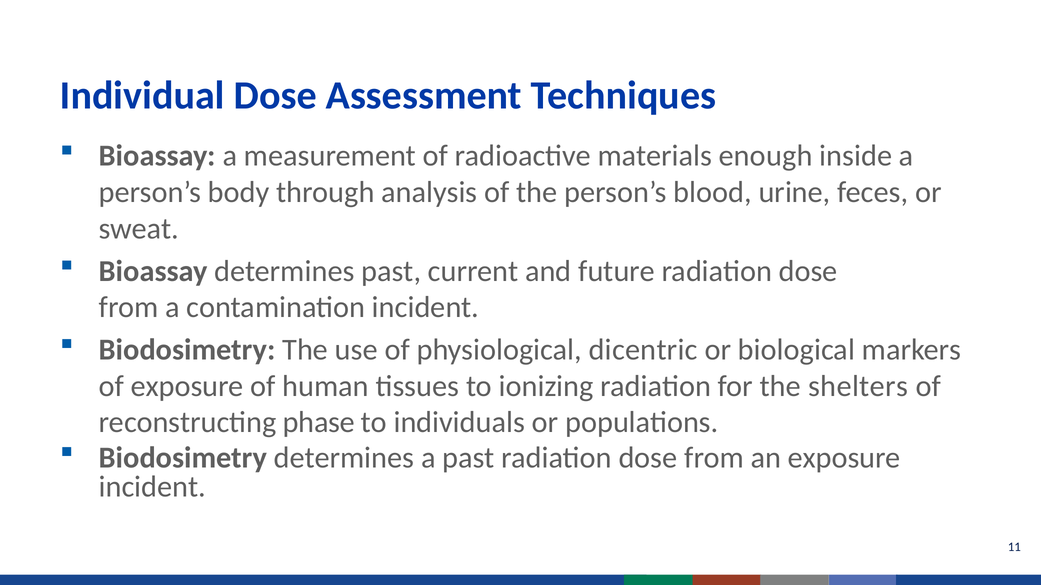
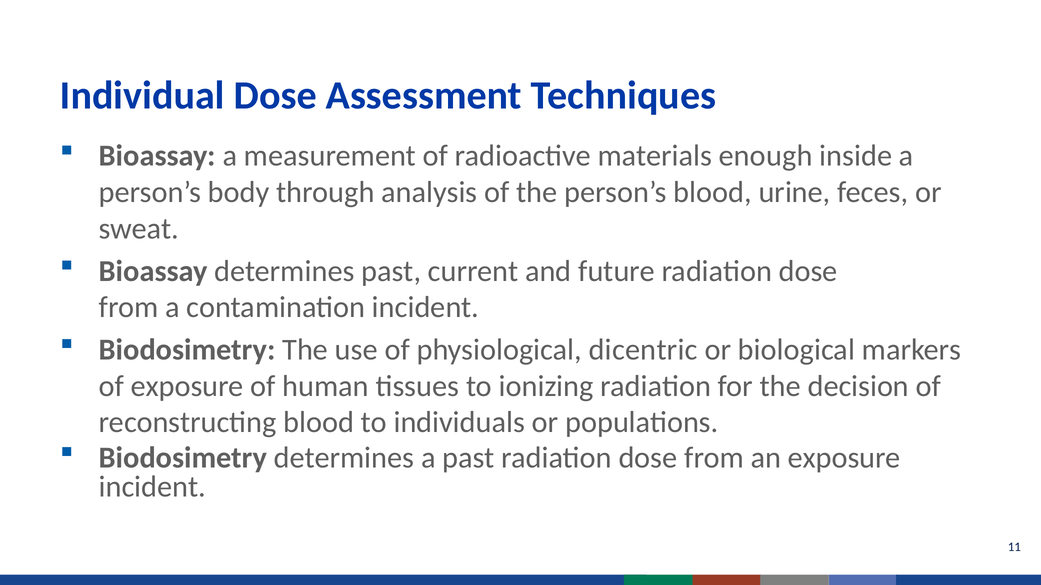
shelters: shelters -> decision (858, 386)
reconstructing phase: phase -> blood (319, 423)
